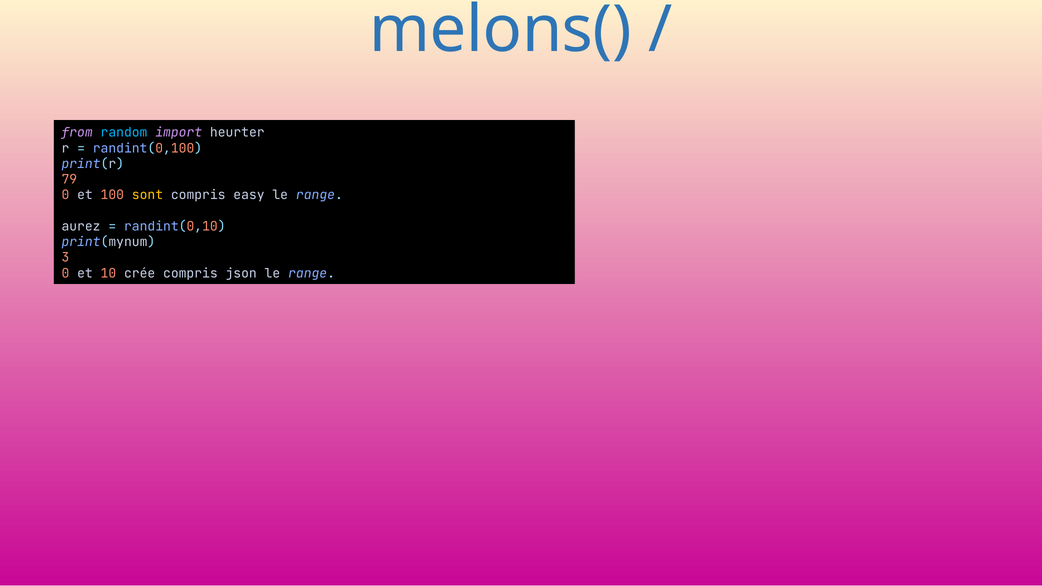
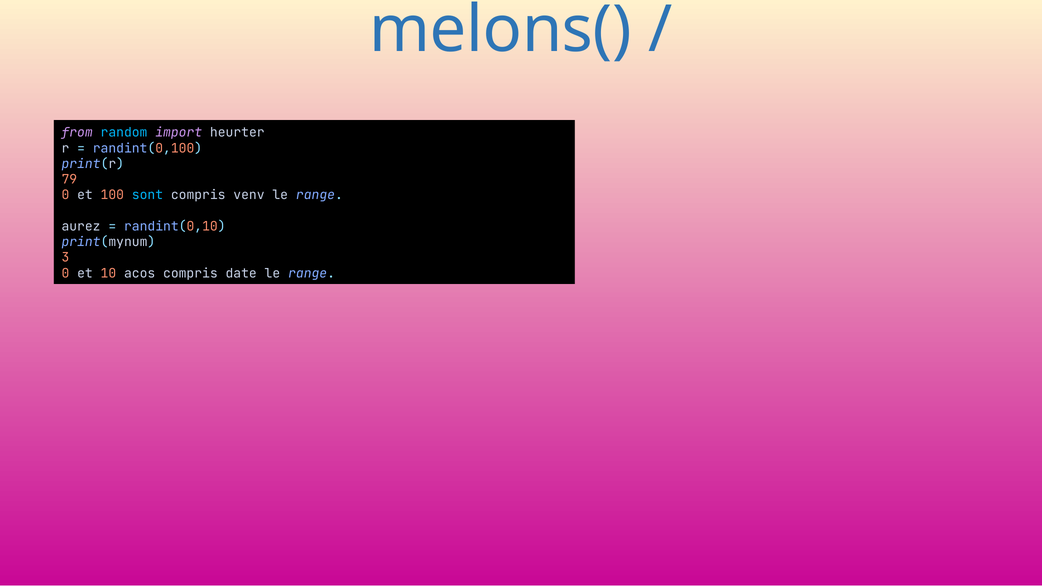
sont colour: yellow -> light blue (147, 195)
easy: easy -> venv (249, 195)
crée: crée -> acos (140, 273)
json: json -> date (241, 273)
